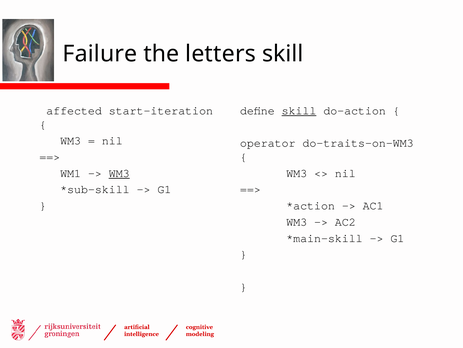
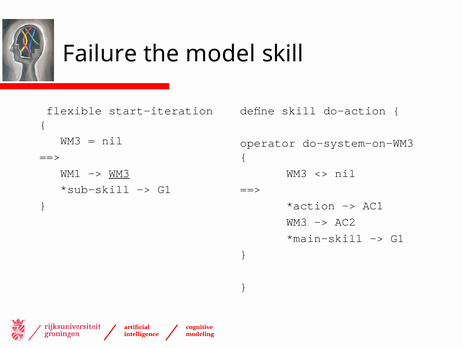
letters: letters -> model (221, 54)
affected: affected -> flexible (74, 110)
skill underline: present -> none (299, 110)
do-traits-on-WM3: do-traits-on-WM3 -> do-system-on-WM3 (358, 143)
